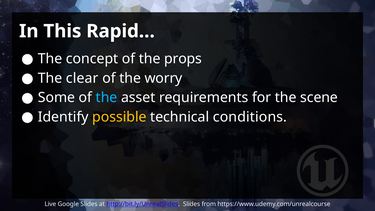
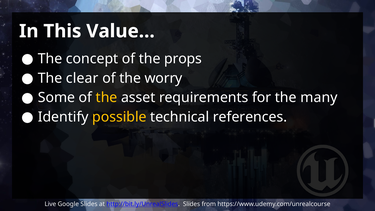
Rapid…: Rapid… -> Value… (121, 31)
the colour: light blue -> yellow (107, 98)
scene: scene -> many (319, 98)
conditions: conditions -> references (250, 117)
